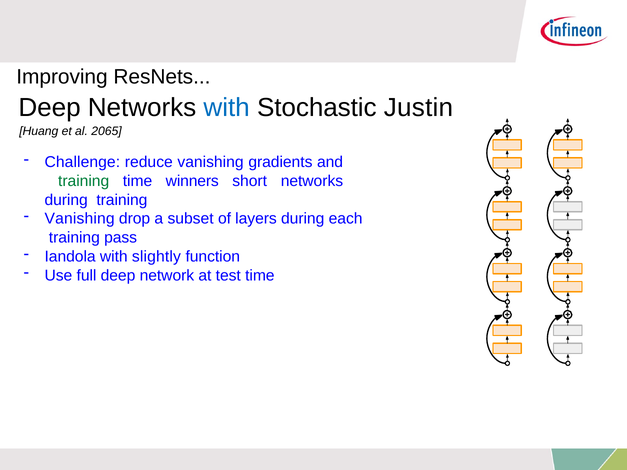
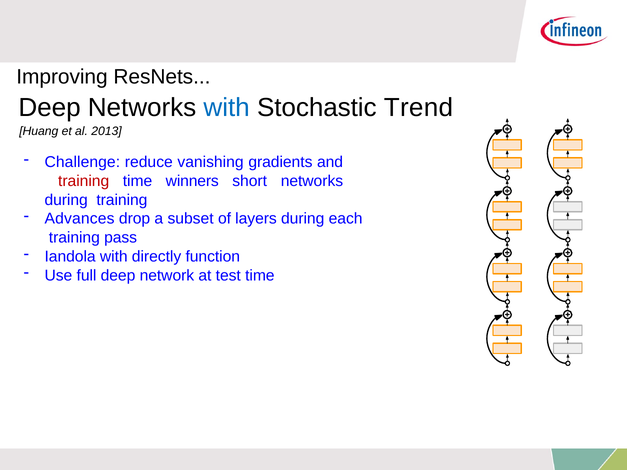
Justin: Justin -> Trend (418, 108)
2065: 2065 -> 2013 (106, 131)
training colour: green -> red (84, 181)
Vanishing: Vanishing -> Advances (80, 219)
slightly: slightly -> directly (157, 257)
